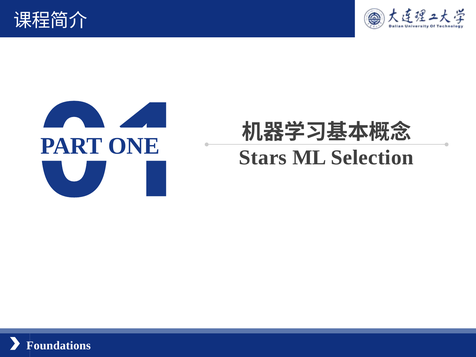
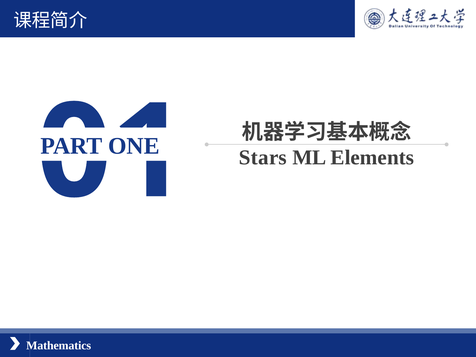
Selection: Selection -> Elements (372, 158)
Foundations: Foundations -> Mathematics (59, 346)
